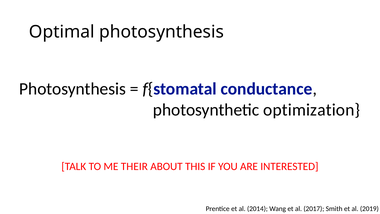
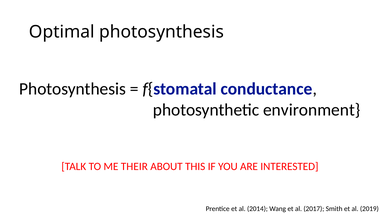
optimization: optimization -> environment (312, 110)
